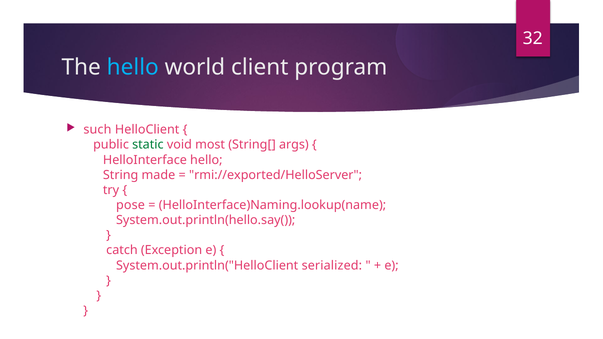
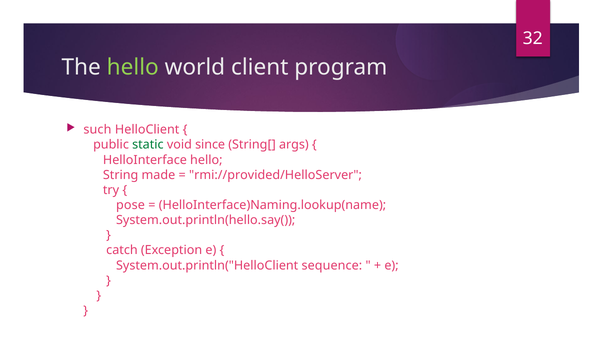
hello colour: light blue -> light green (133, 67)
most: most -> since (210, 145)
rmi://exported/HelloServer: rmi://exported/HelloServer -> rmi://provided/HelloServer (276, 175)
serialized: serialized -> sequence (332, 266)
